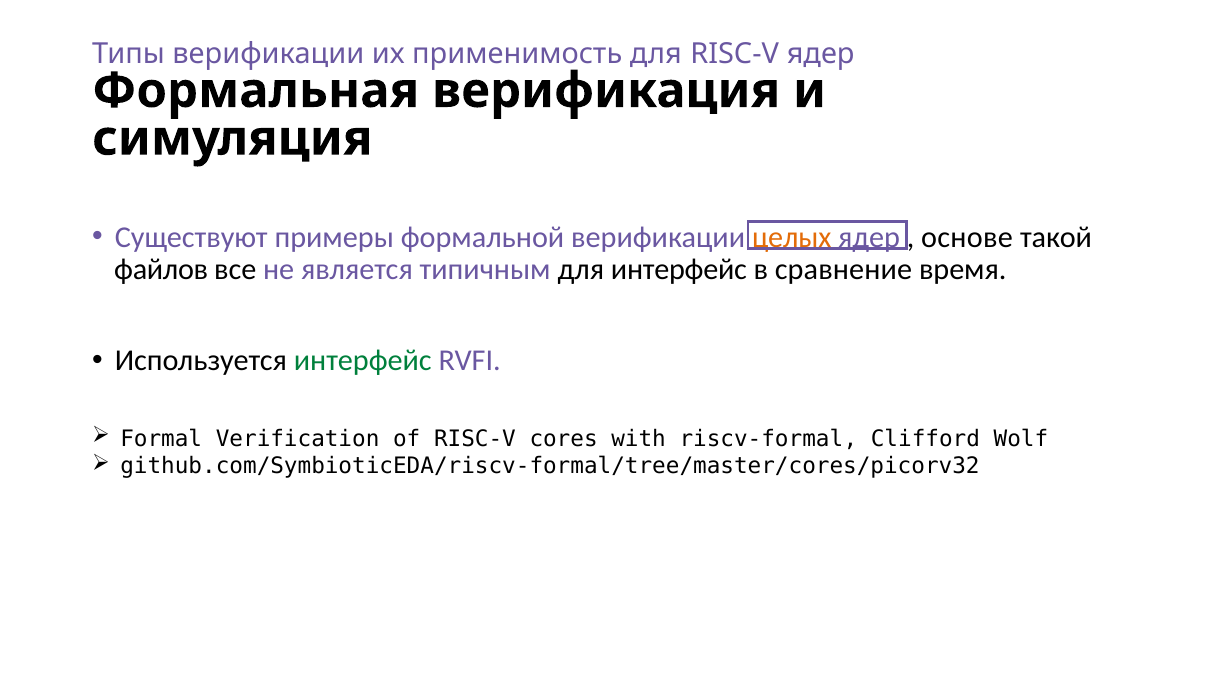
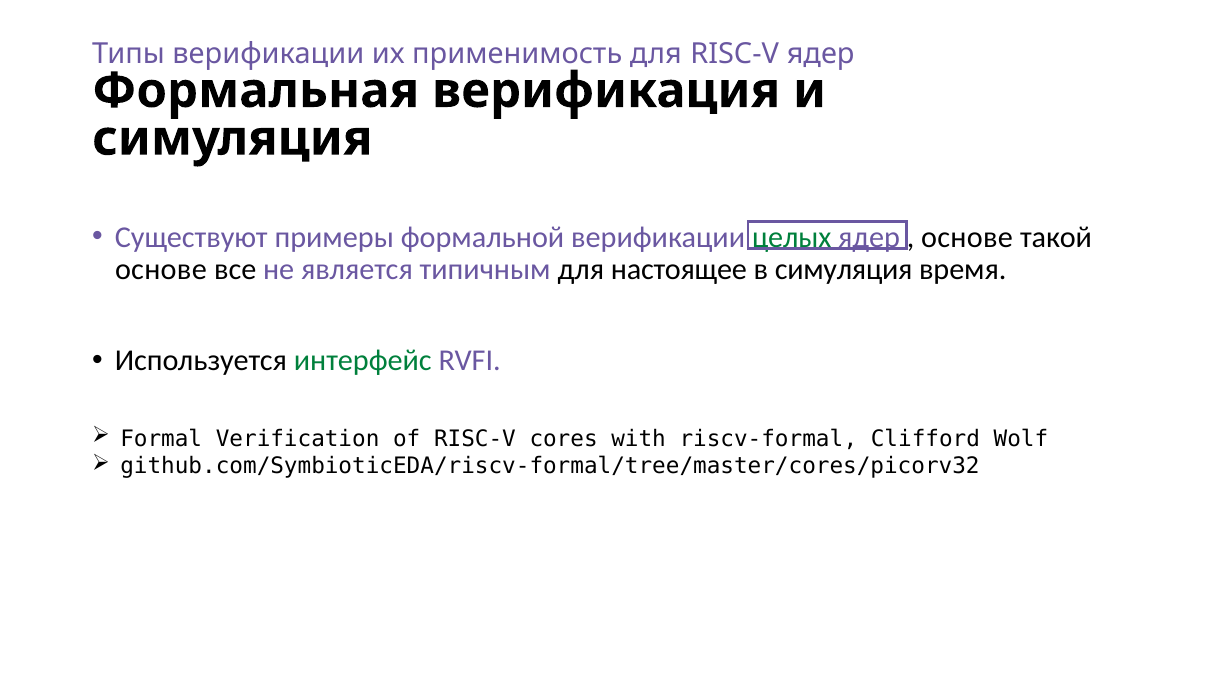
целых colour: orange -> green (792, 237)
файлов: файлов -> основе (161, 270)
для интерфейс: интерфейс -> настоящее (679, 270)
в сравнение: сравнение -> симуляция (844, 270)
